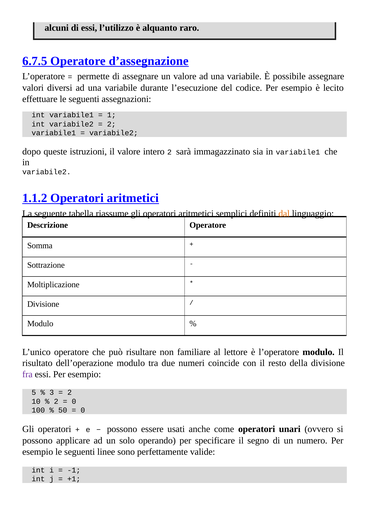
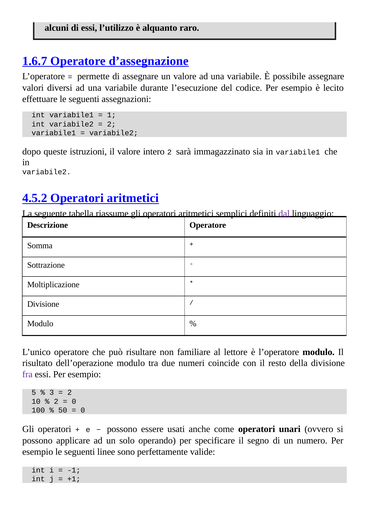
6.7.5: 6.7.5 -> 1.6.7 (35, 61)
1.1.2: 1.1.2 -> 4.5.2 (35, 198)
dal colour: orange -> purple (284, 214)
